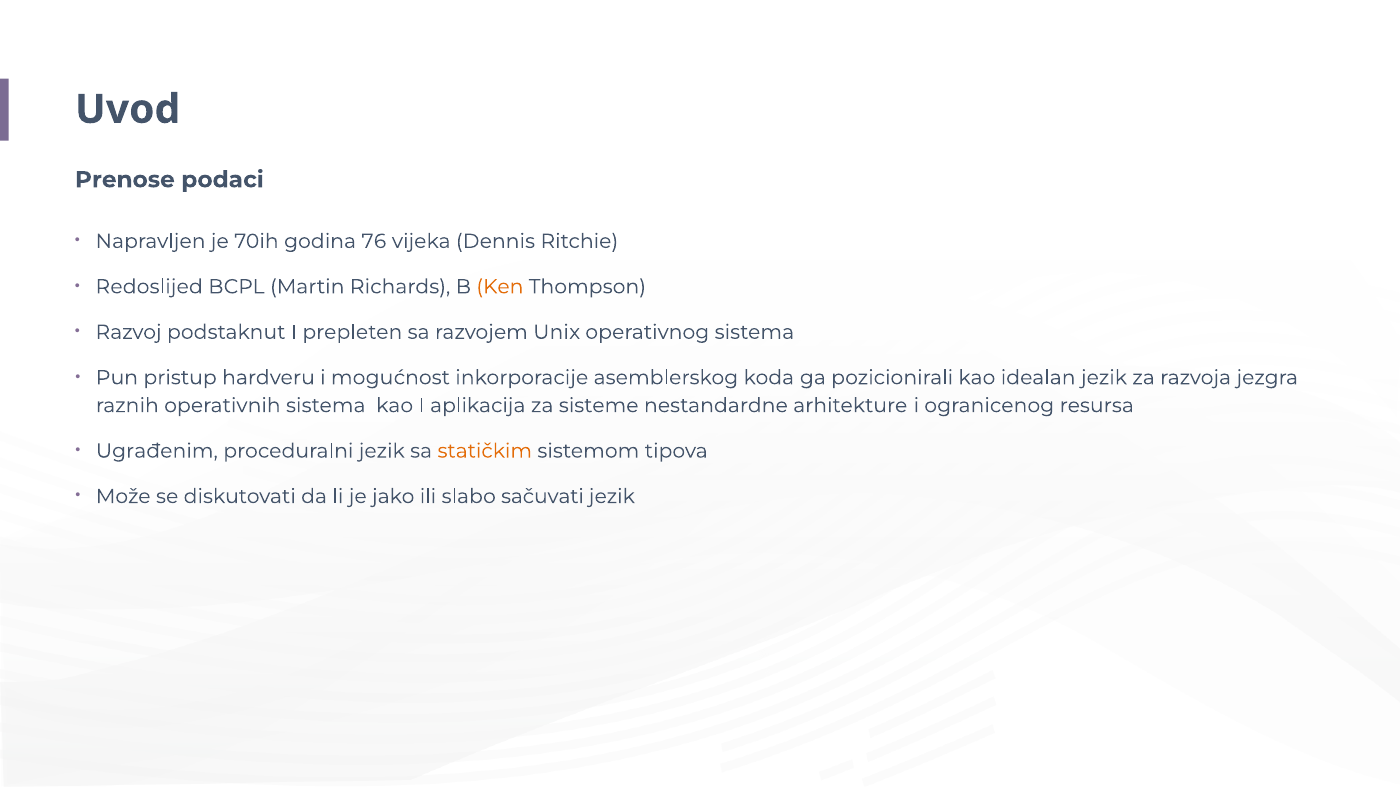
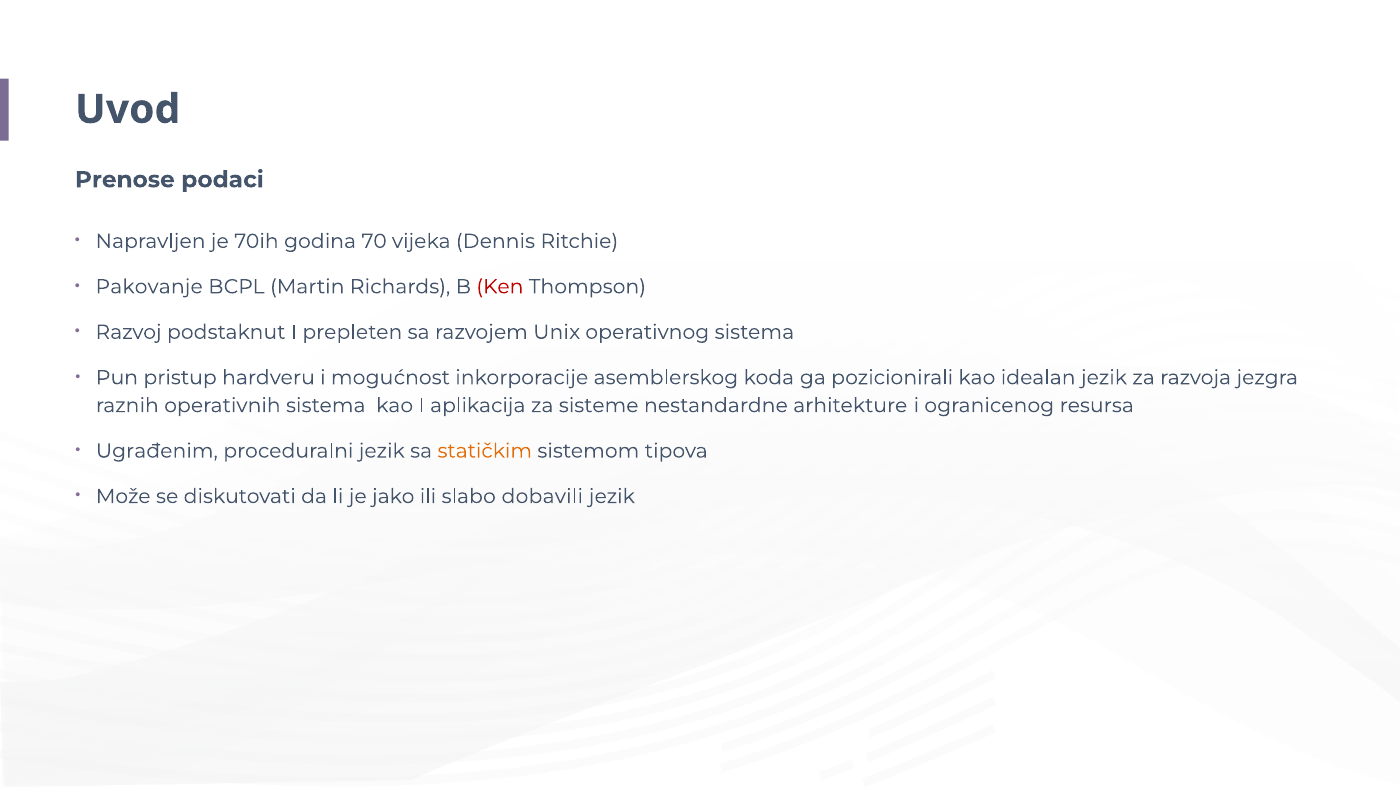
76: 76 -> 70 (374, 241)
Redoslijed: Redoslijed -> Pakovanje (149, 287)
Ken colour: orange -> red (500, 287)
sačuvati: sačuvati -> dobavili (542, 497)
